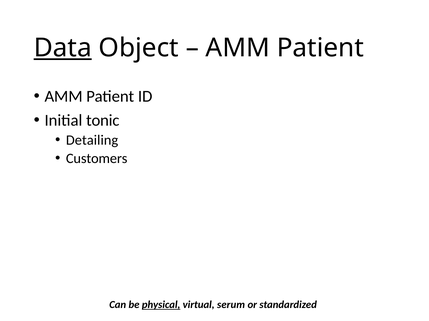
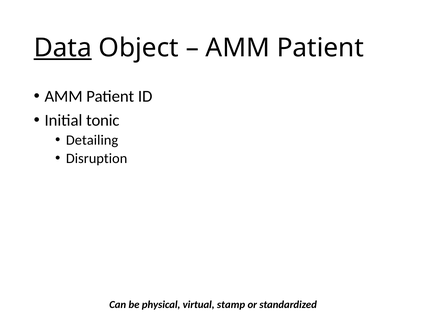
Customers: Customers -> Disruption (97, 159)
physical underline: present -> none (161, 305)
serum: serum -> stamp (231, 305)
